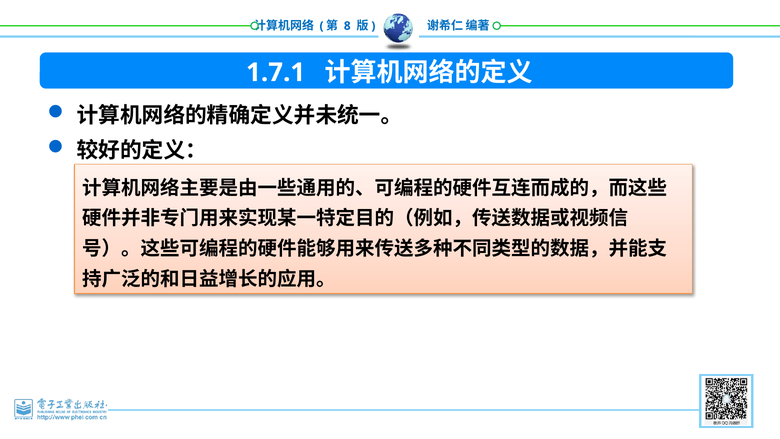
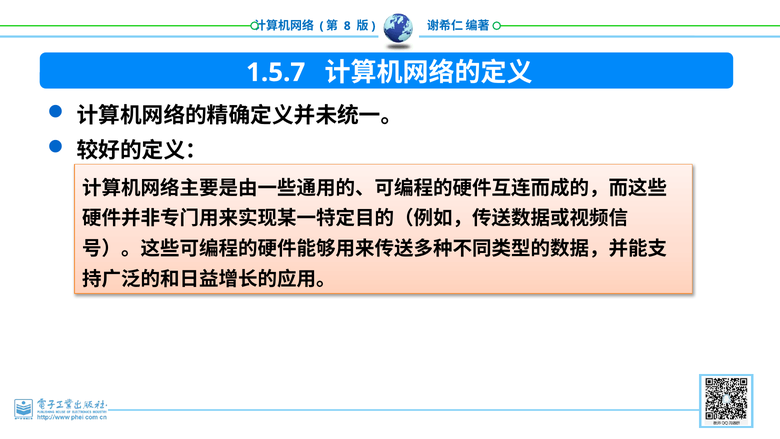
1.7.1: 1.7.1 -> 1.5.7 (276, 72)
